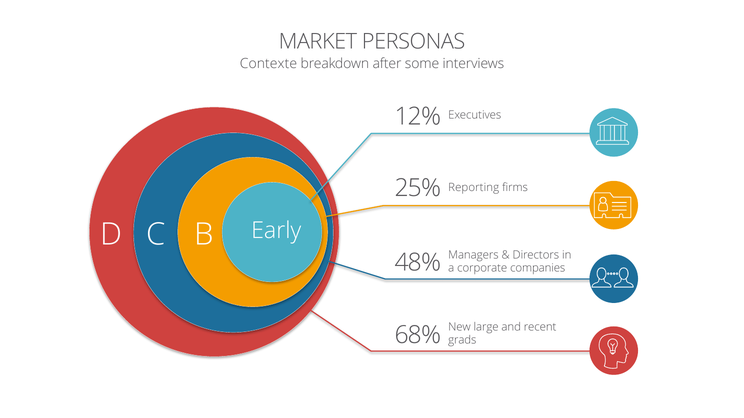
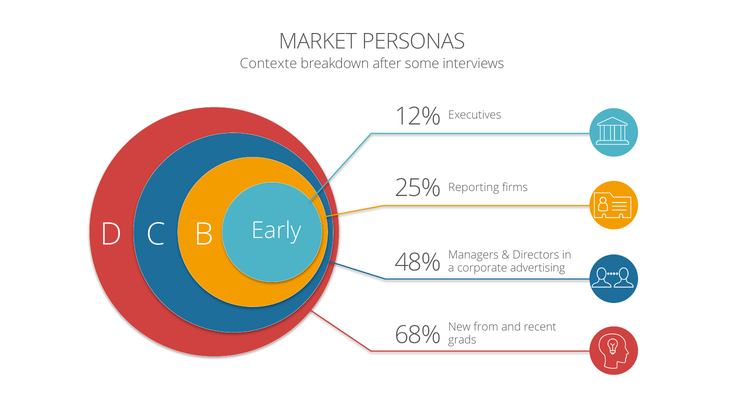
companies: companies -> advertising (538, 268)
large: large -> from (486, 327)
